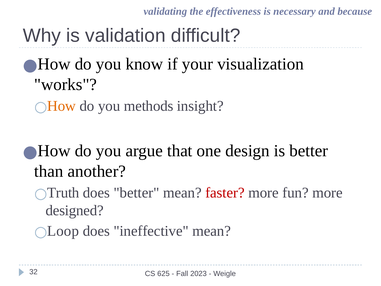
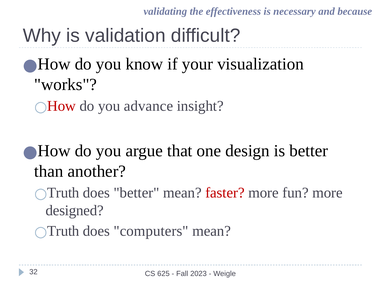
How colour: orange -> red (62, 106)
methods: methods -> advance (149, 106)
Loop: Loop -> Truth (63, 231)
ineffective: ineffective -> computers (151, 231)
